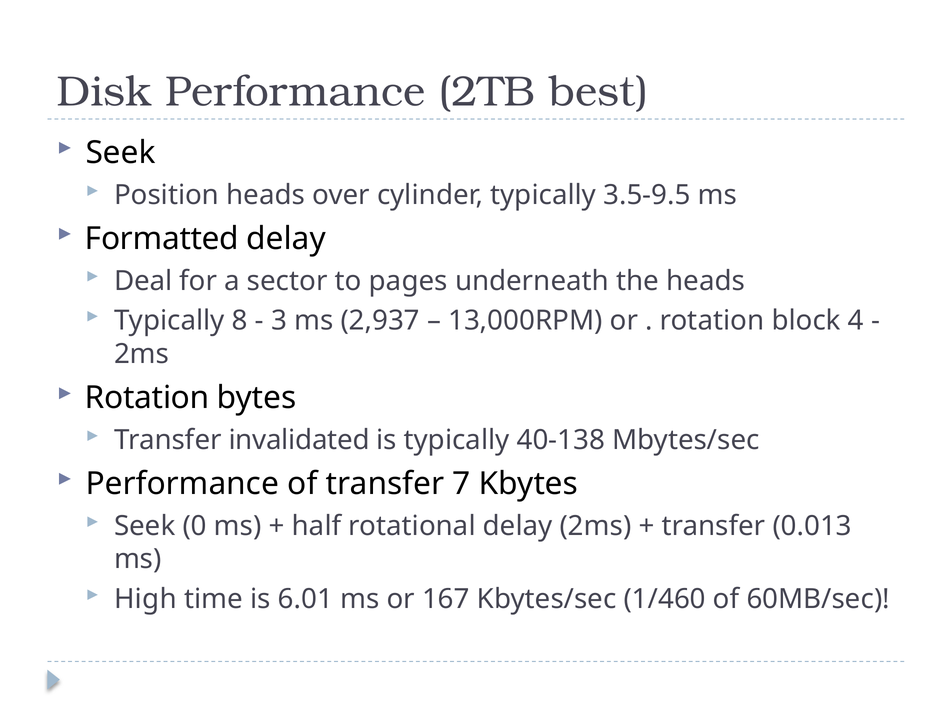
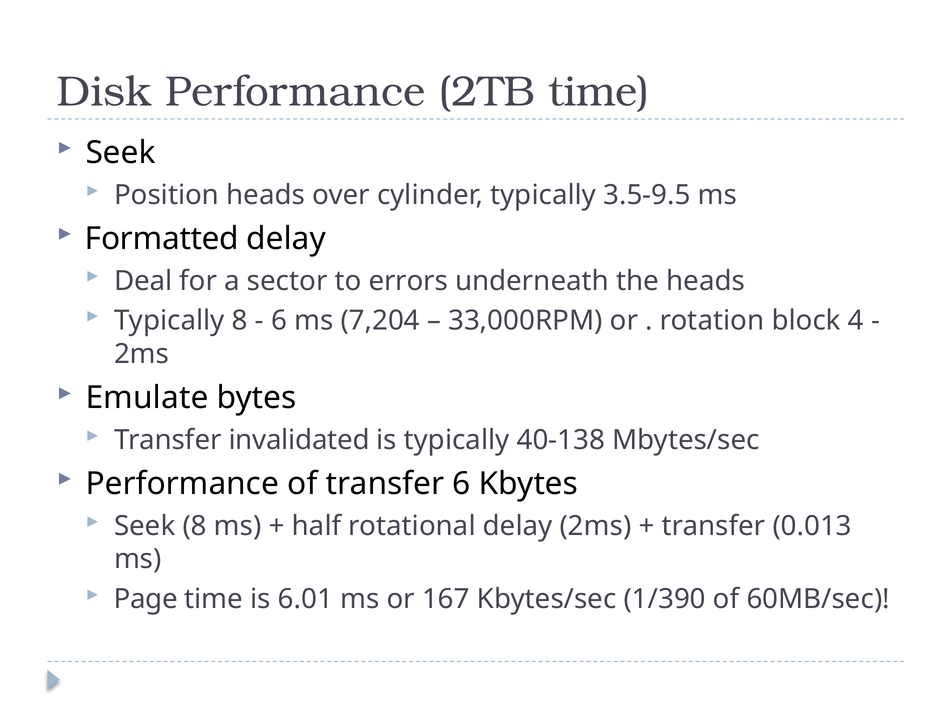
2TB best: best -> time (599, 92)
pages: pages -> errors (408, 281)
3: 3 -> 6 (279, 321)
2,937: 2,937 -> 7,204 (380, 321)
13,000RPM: 13,000RPM -> 33,000RPM (525, 321)
Rotation: Rotation -> Emulate (147, 398)
transfer 7: 7 -> 6 (461, 484)
Seek 0: 0 -> 8 (195, 526)
High: High -> Page (146, 599)
1/460: 1/460 -> 1/390 (665, 599)
